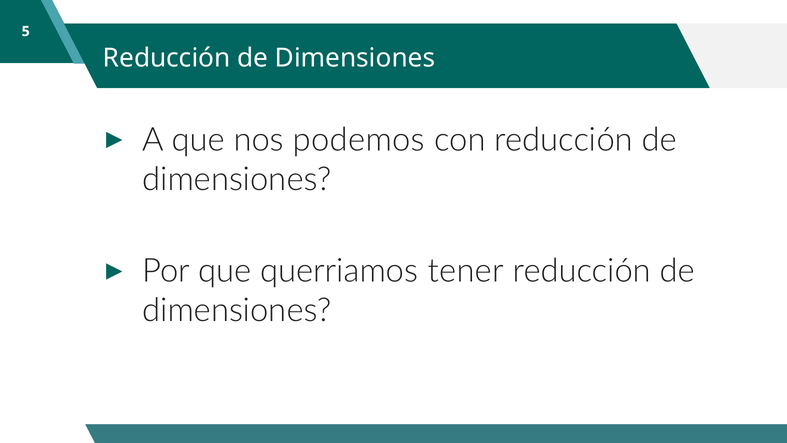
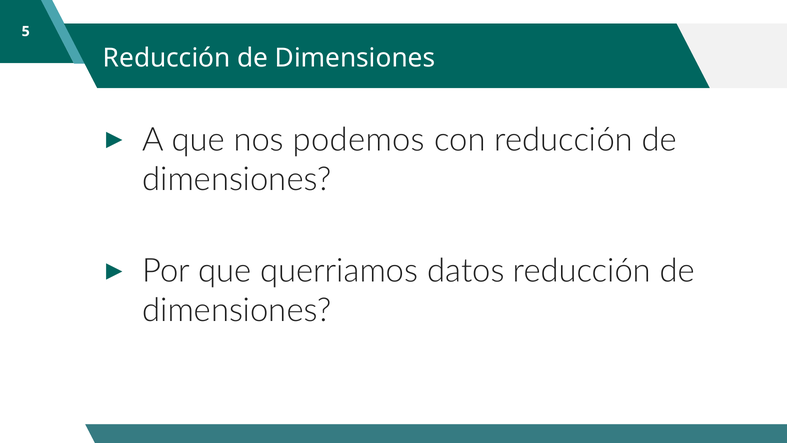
tener: tener -> datos (466, 271)
